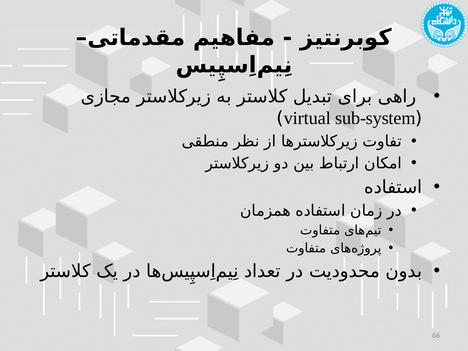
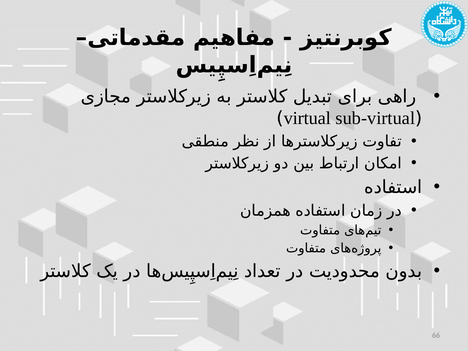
sub-system: sub-system -> sub-virtual (375, 118)
